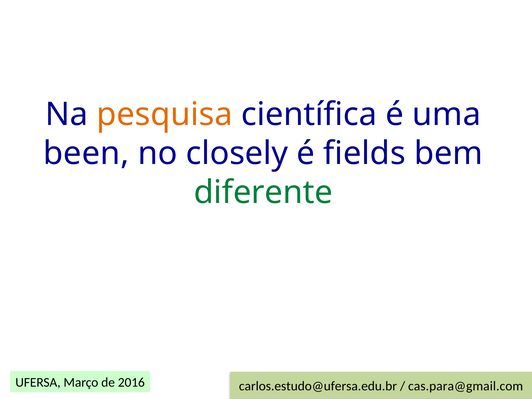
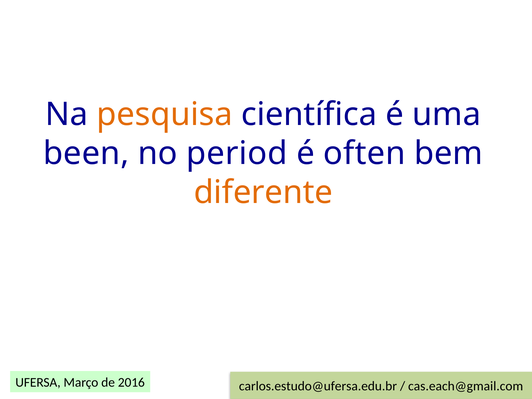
closely: closely -> period (237, 154)
fields: fields -> often (364, 154)
diferente colour: green -> orange (263, 193)
cas.para@gmail.com: cas.para@gmail.com -> cas.each@gmail.com (466, 386)
